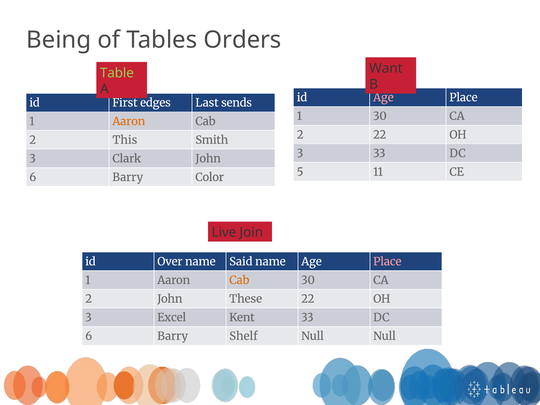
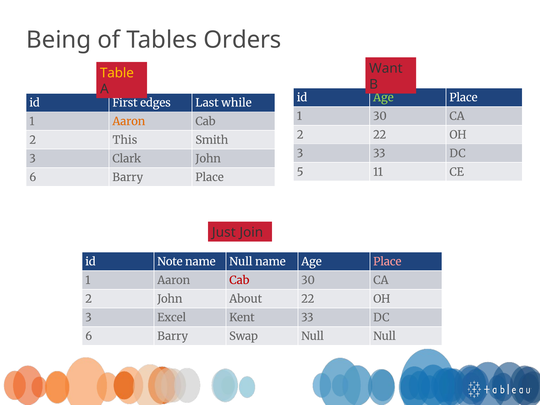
Table colour: light green -> yellow (117, 73)
Age colour: pink -> light green (383, 98)
sends: sends -> while (236, 103)
Barry Color: Color -> Place (210, 177)
Live: Live -> Just (224, 233)
Over: Over -> Note (170, 262)
name Said: Said -> Null (241, 262)
Cab colour: orange -> red (239, 280)
These: These -> About (246, 299)
Shelf: Shelf -> Swap (243, 336)
